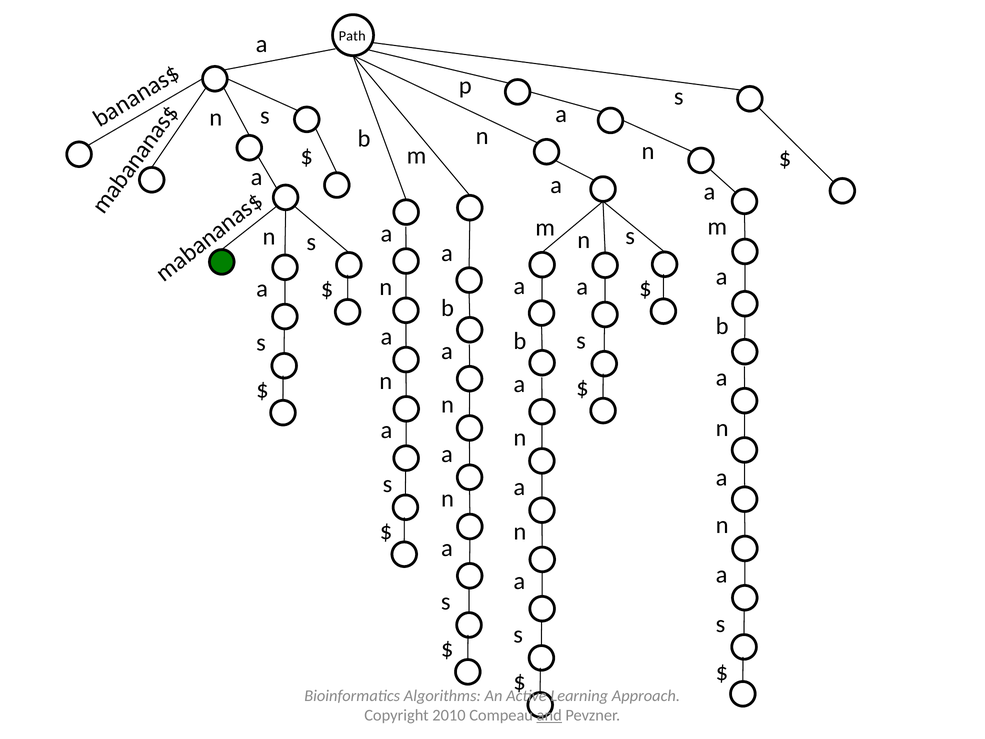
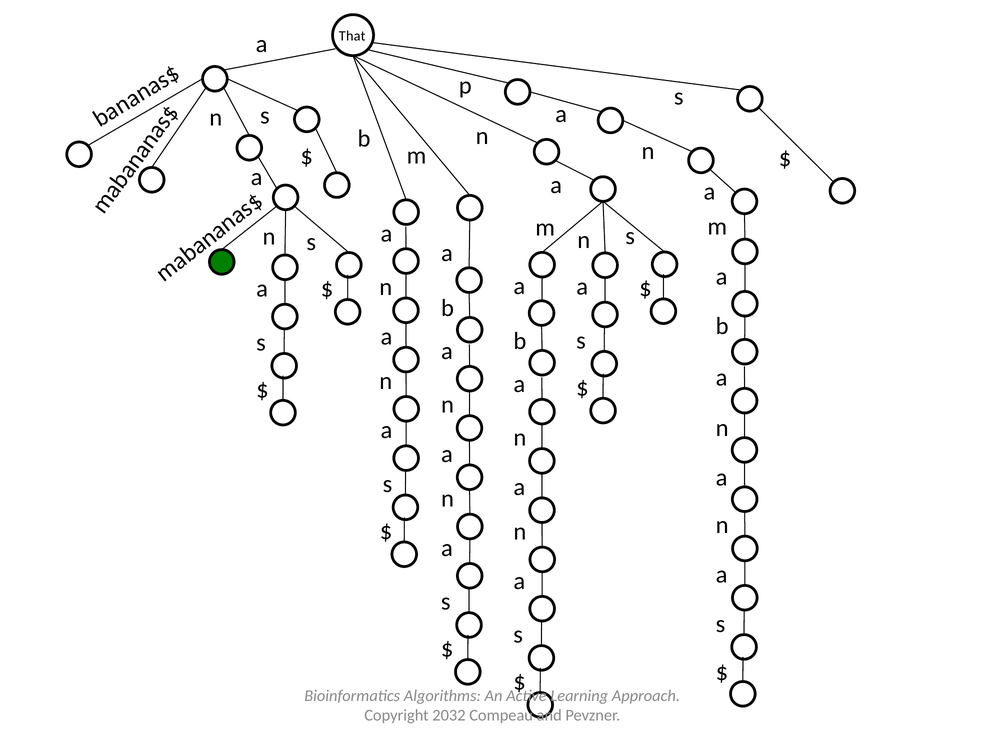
Path: Path -> That (352, 36)
2010: 2010 -> 2032 (449, 715)
and underline: present -> none (549, 715)
